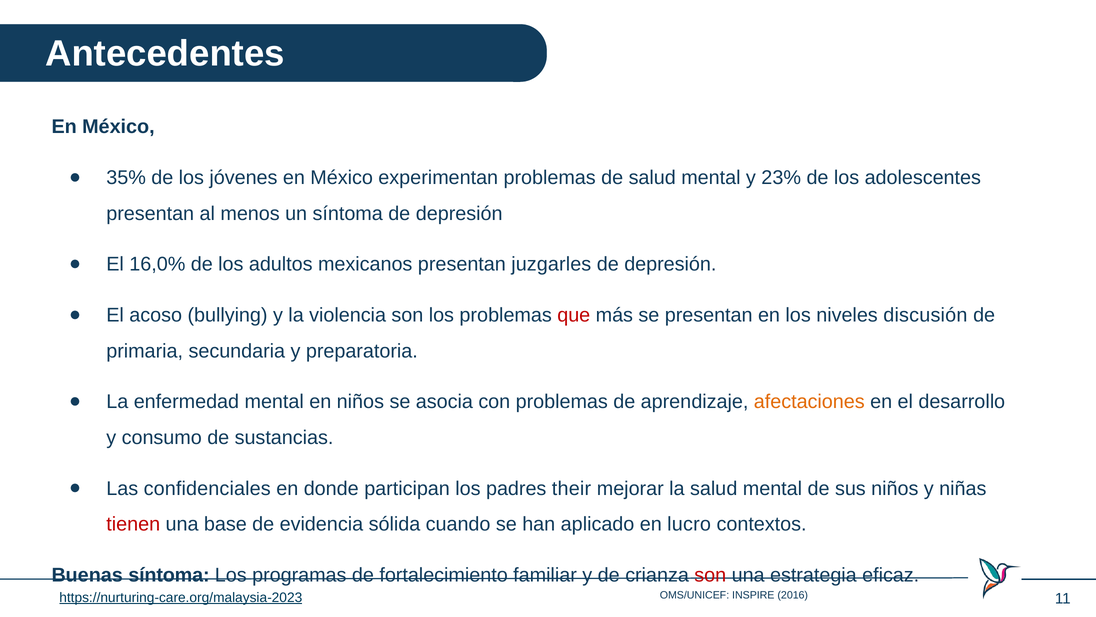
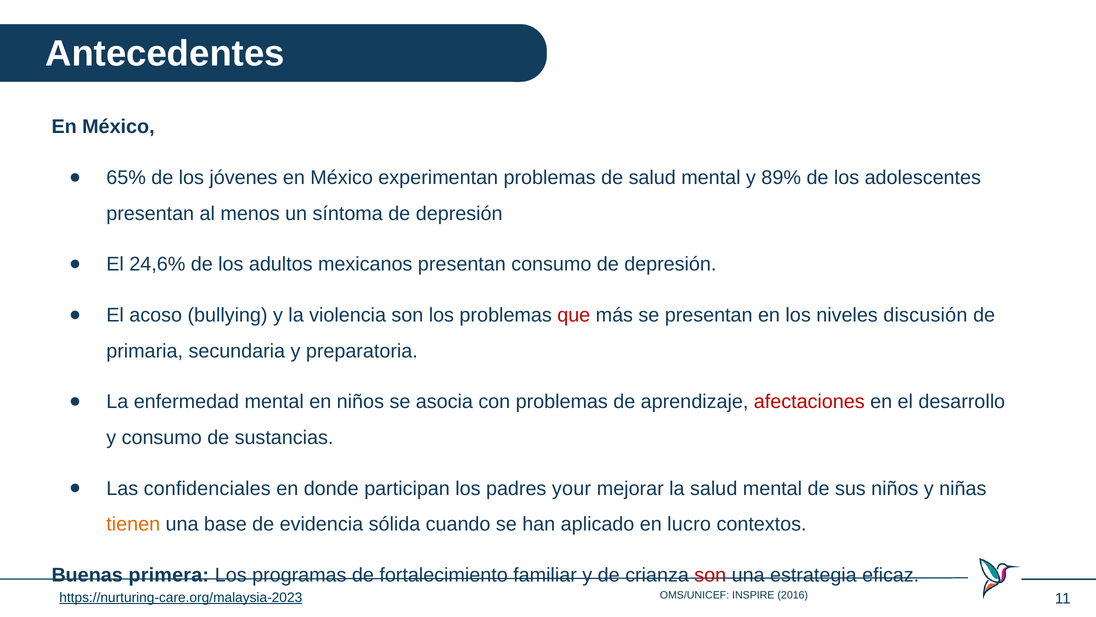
35%: 35% -> 65% (126, 178)
23%: 23% -> 89% (781, 178)
16,0%: 16,0% -> 24,6% (157, 264)
presentan juzgarles: juzgarles -> consumo (551, 264)
afectaciones colour: orange -> red (809, 402)
their: their -> your (572, 488)
tienen colour: red -> orange (133, 524)
Buenas síntoma: síntoma -> primera (169, 575)
